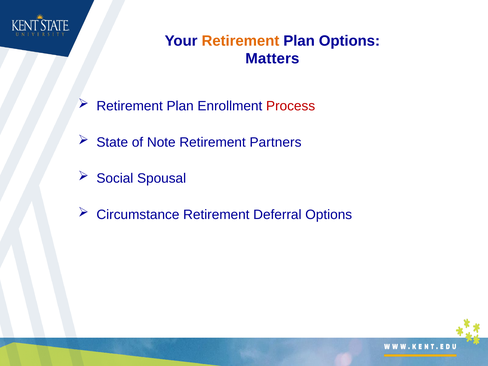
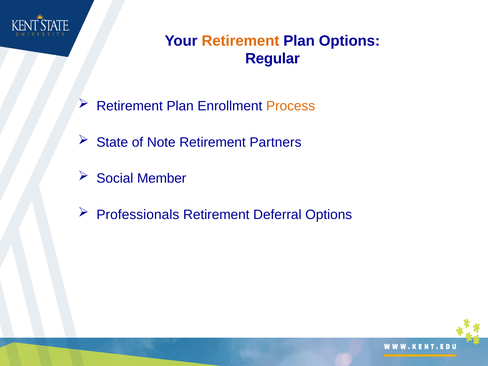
Matters: Matters -> Regular (273, 59)
Process colour: red -> orange (291, 106)
Spousal: Spousal -> Member (162, 178)
Circumstance: Circumstance -> Professionals (138, 215)
